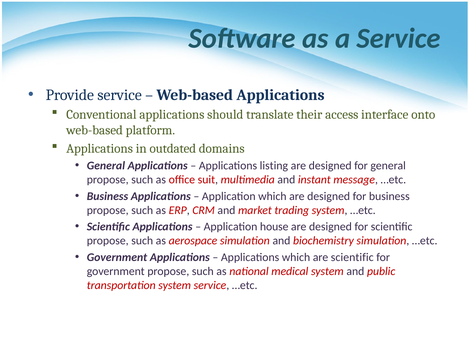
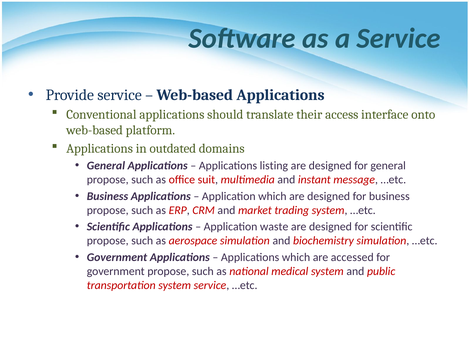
house: house -> waste (274, 226)
are scientific: scientific -> accessed (352, 257)
